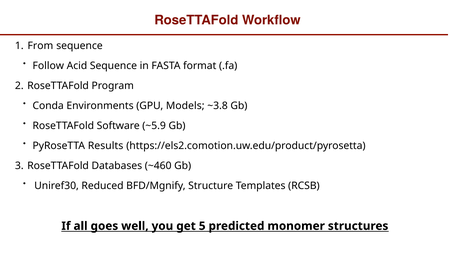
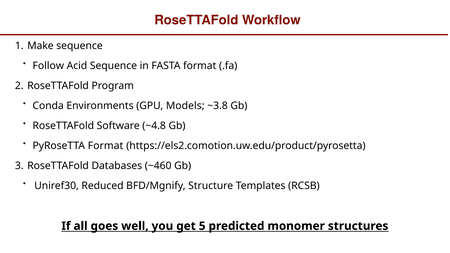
From: From -> Make (40, 46)
~5.9: ~5.9 -> ~4.8 (154, 126)
PyRoseTTA Results: Results -> Format (106, 146)
